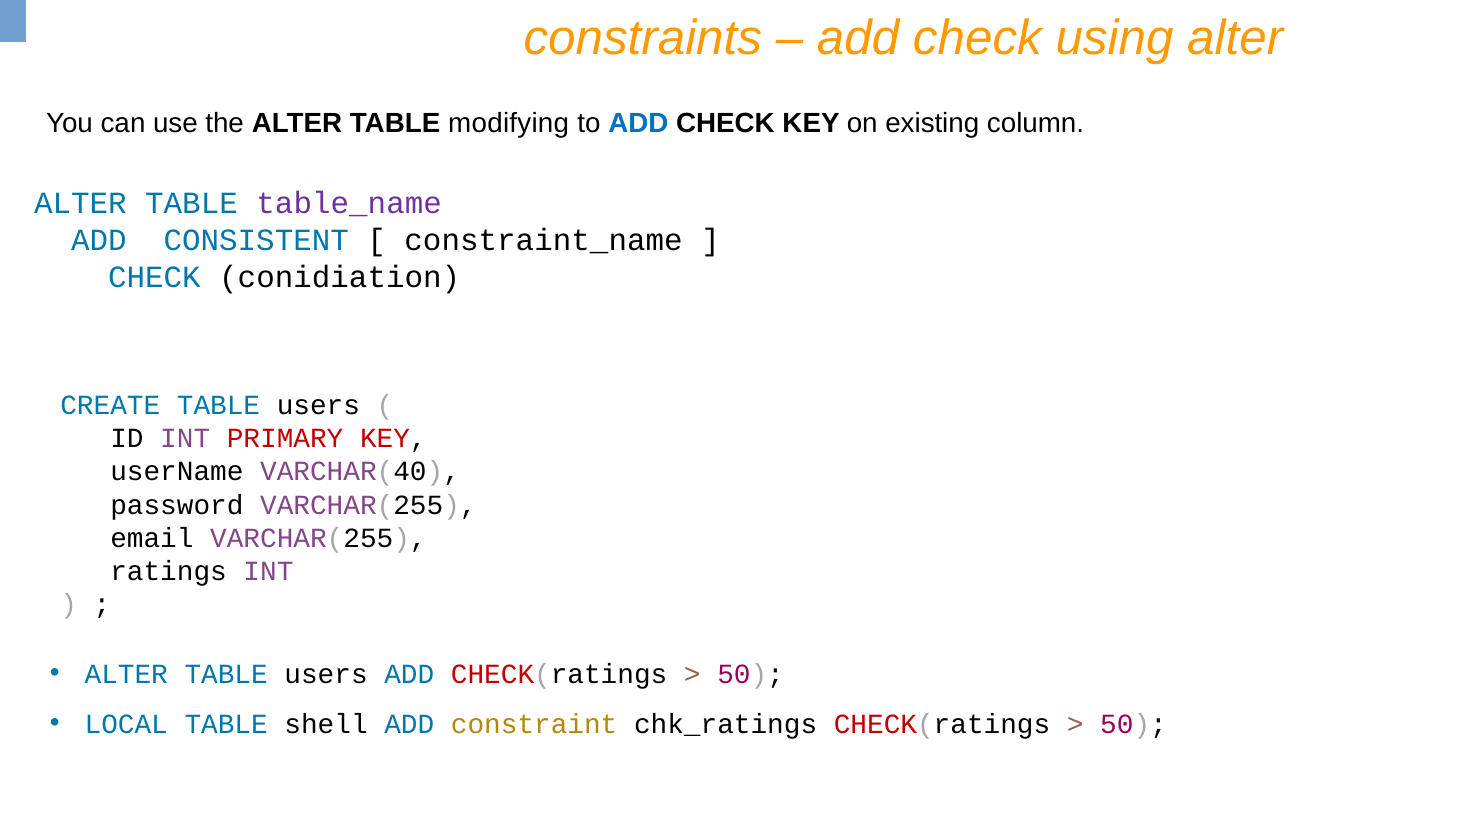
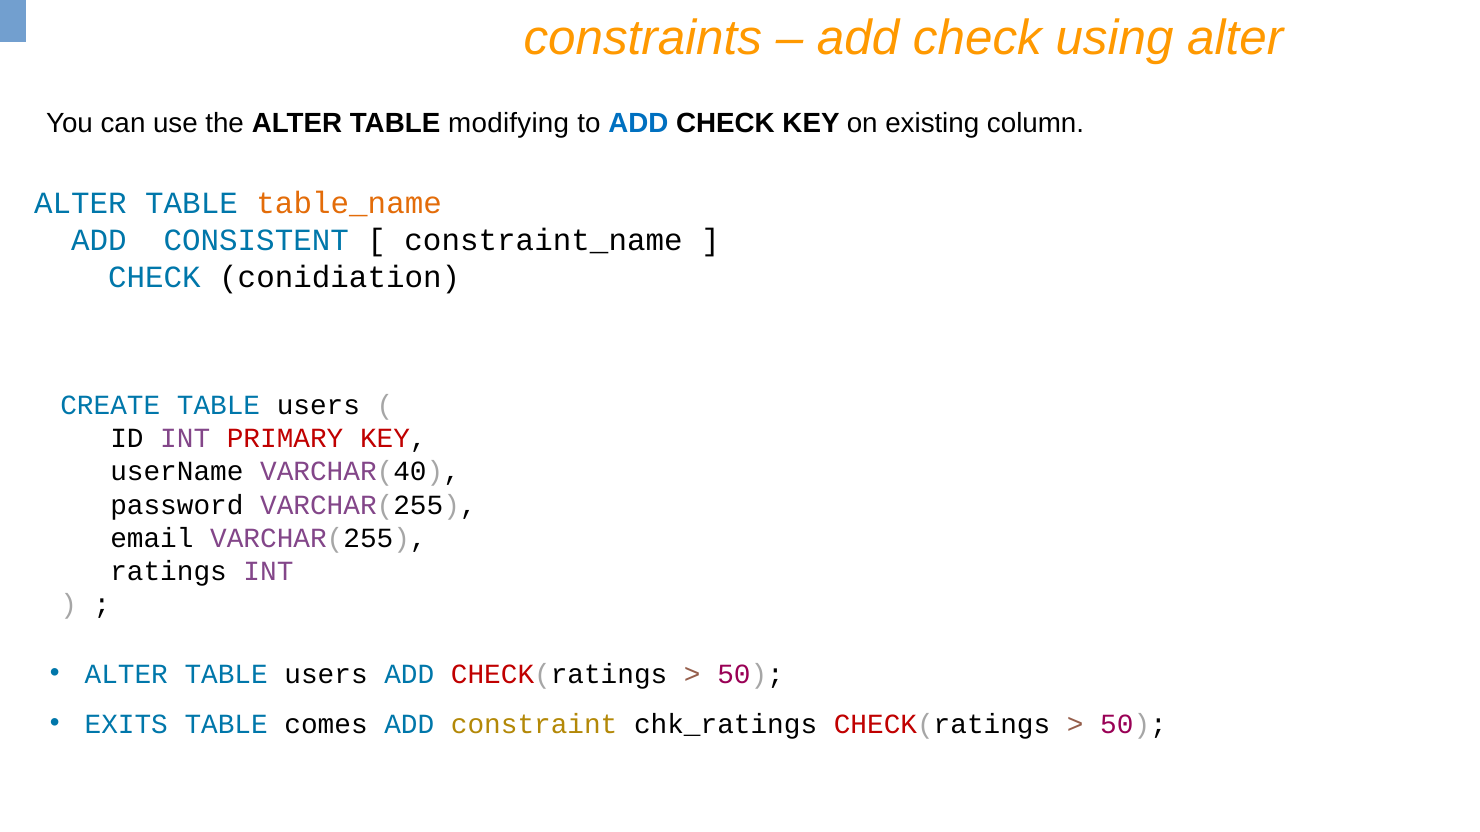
table_name colour: purple -> orange (349, 203)
LOCAL: LOCAL -> EXITS (126, 724)
shell: shell -> comes (326, 724)
